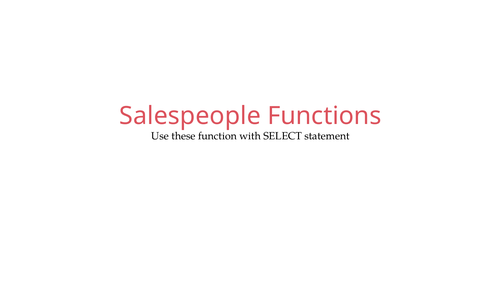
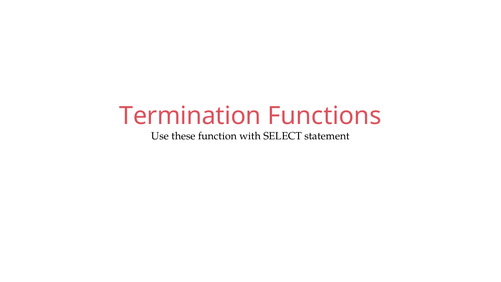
Salespeople: Salespeople -> Termination (190, 116)
